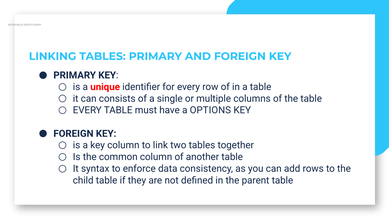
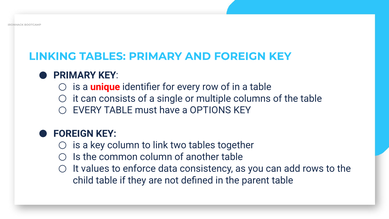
syntax: syntax -> values (95, 168)
